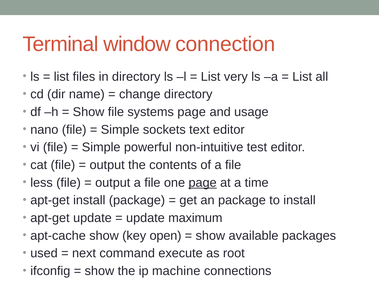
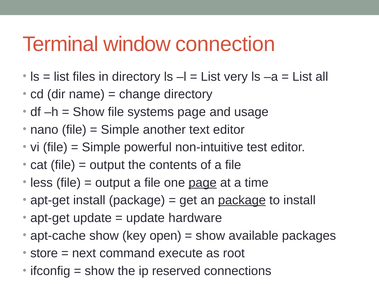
sockets: sockets -> another (164, 130)
package underline: none -> present (242, 200)
maximum: maximum -> hardware (195, 218)
used: used -> store (44, 254)
machine: machine -> reserved (176, 271)
